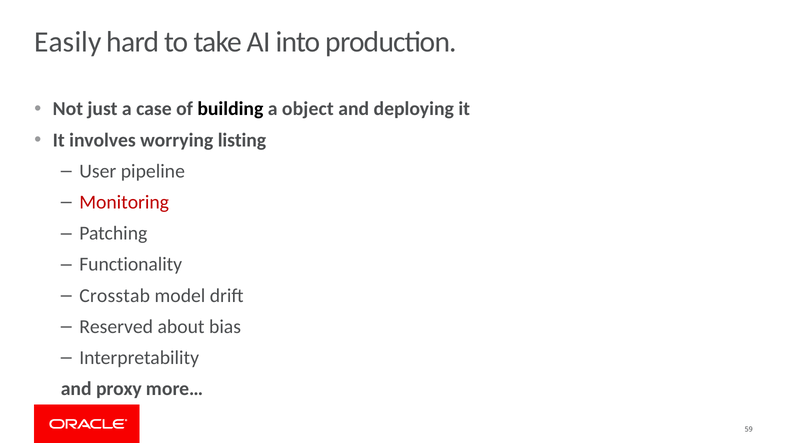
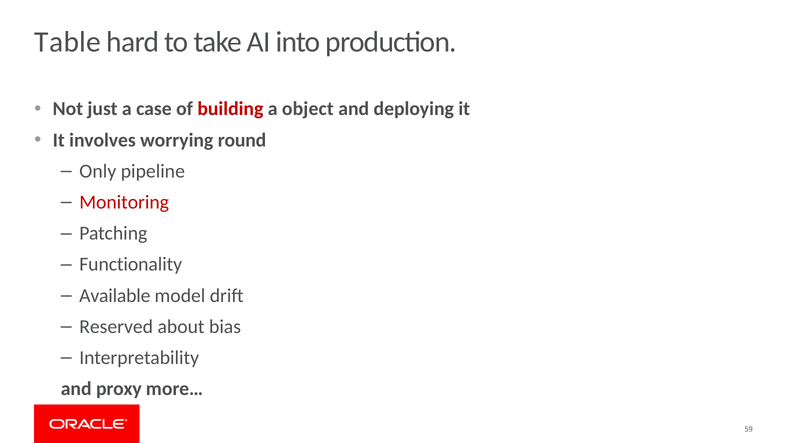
Easily: Easily -> Table (68, 42)
building colour: black -> red (230, 109)
listing: listing -> round (242, 140)
User: User -> Only (98, 171)
Crosstab: Crosstab -> Available (115, 295)
